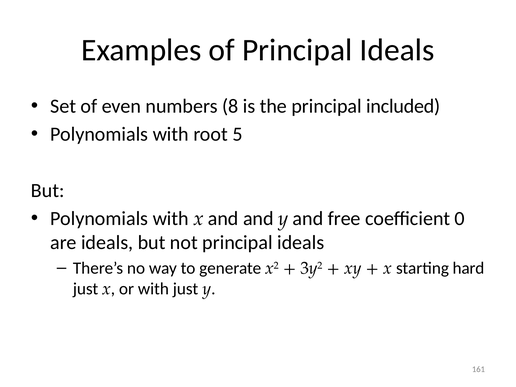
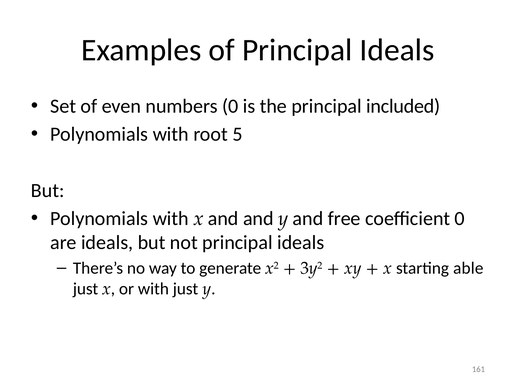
numbers 8: 8 -> 0 (230, 106)
hard: hard -> able (468, 268)
